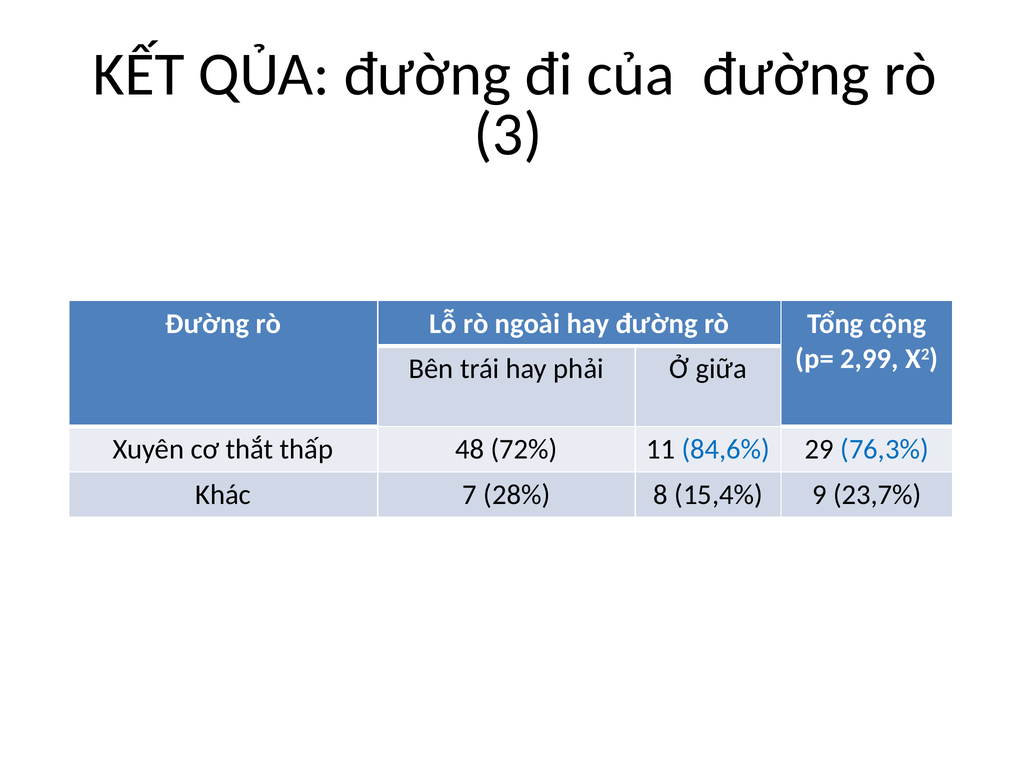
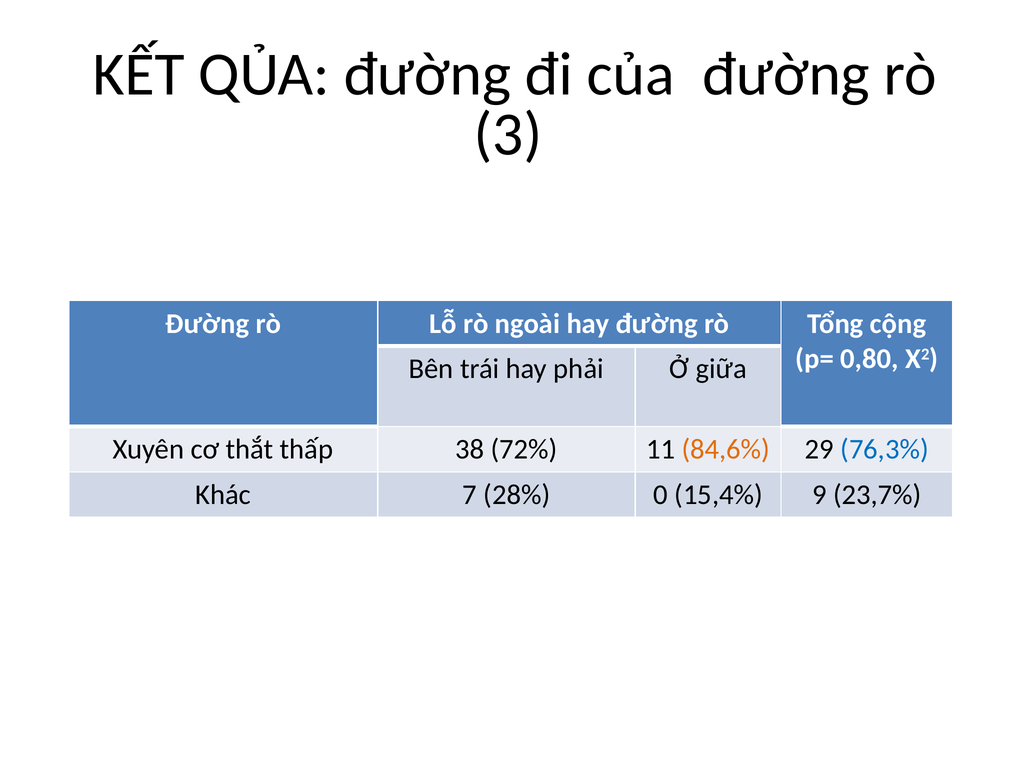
2,99: 2,99 -> 0,80 (869, 358)
48: 48 -> 38 (470, 449)
84,6% colour: blue -> orange (726, 449)
8: 8 -> 0 (661, 495)
